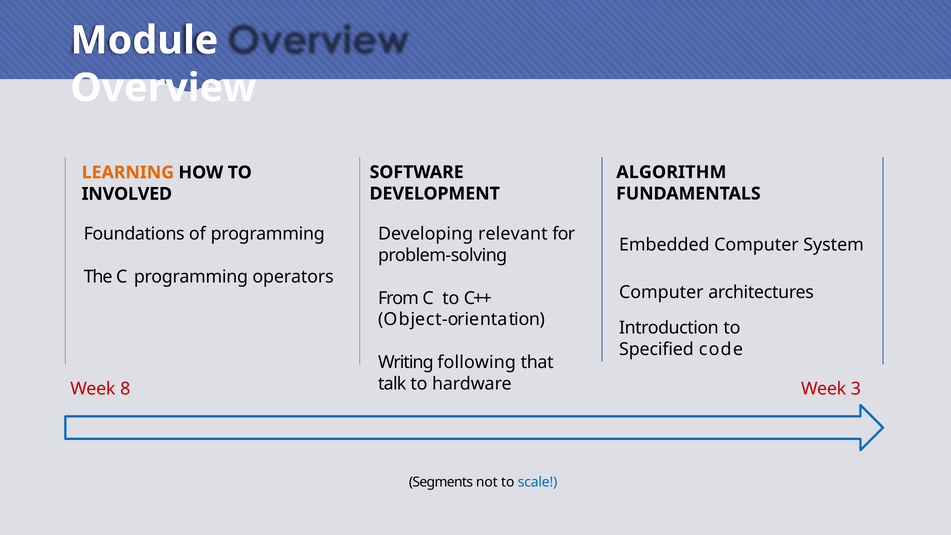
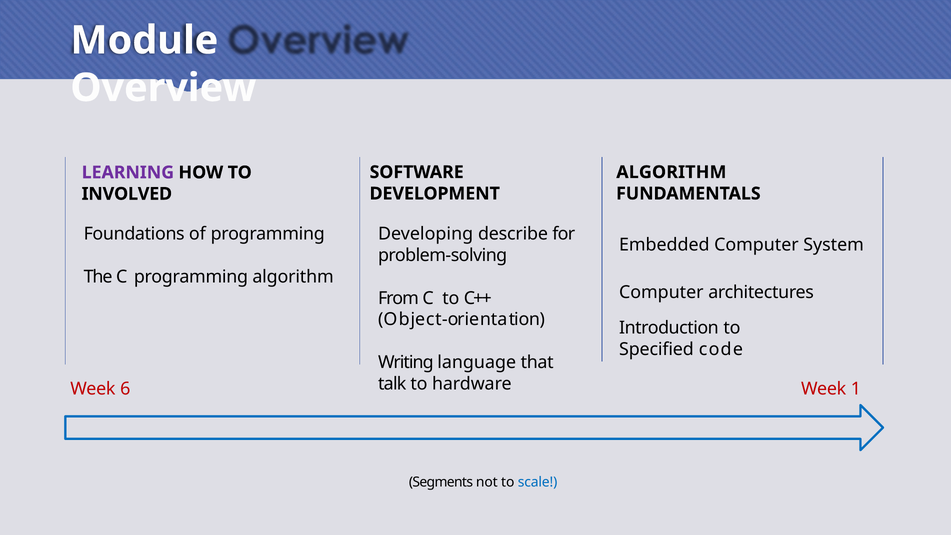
LEARNING colour: orange -> purple (128, 172)
relevant: relevant -> describe (513, 234)
programming operators: operators -> algorithm (293, 277)
following: following -> language (477, 362)
8: 8 -> 6 (125, 389)
3: 3 -> 1 (856, 389)
